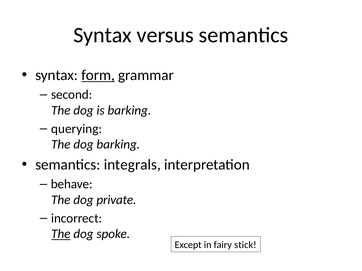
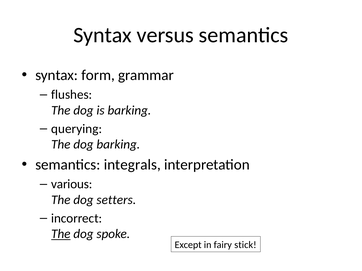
form underline: present -> none (98, 75)
second: second -> flushes (72, 95)
behave: behave -> various (72, 185)
private: private -> setters (116, 200)
